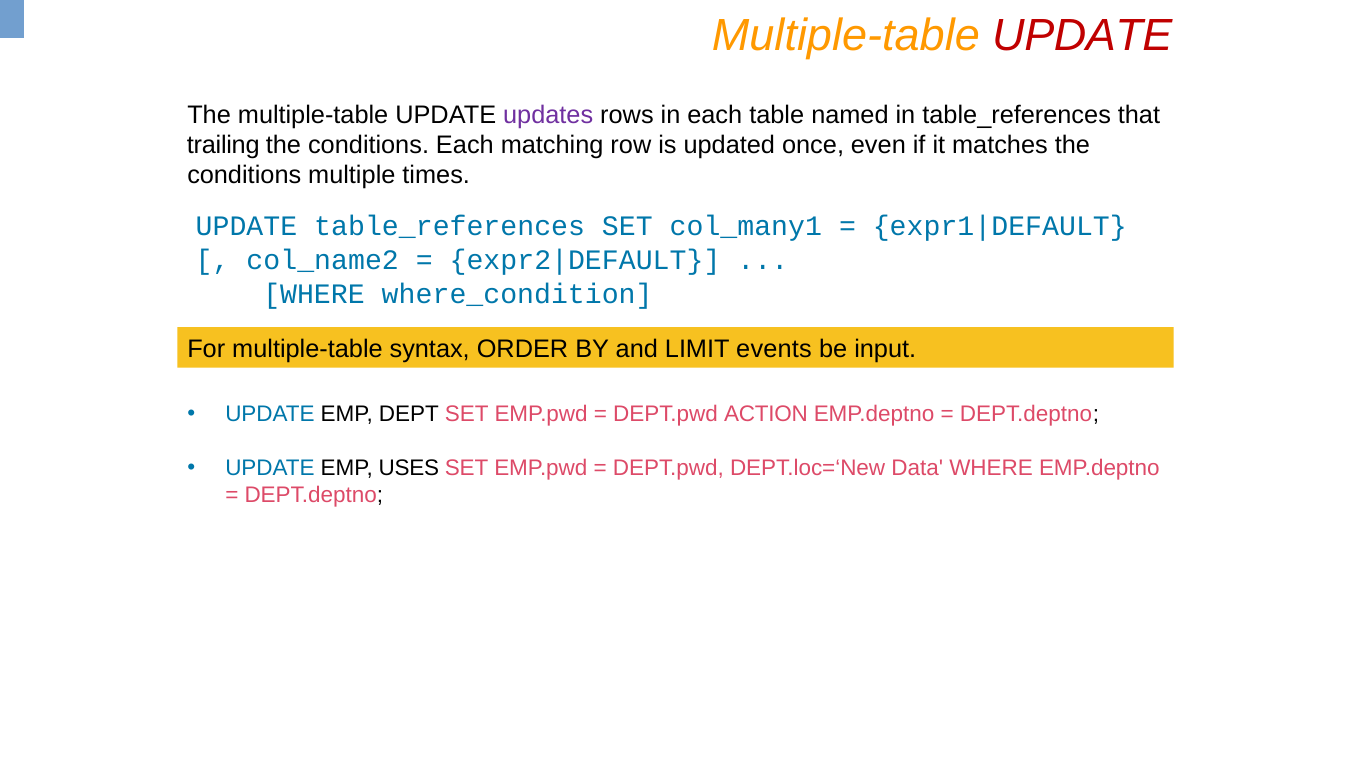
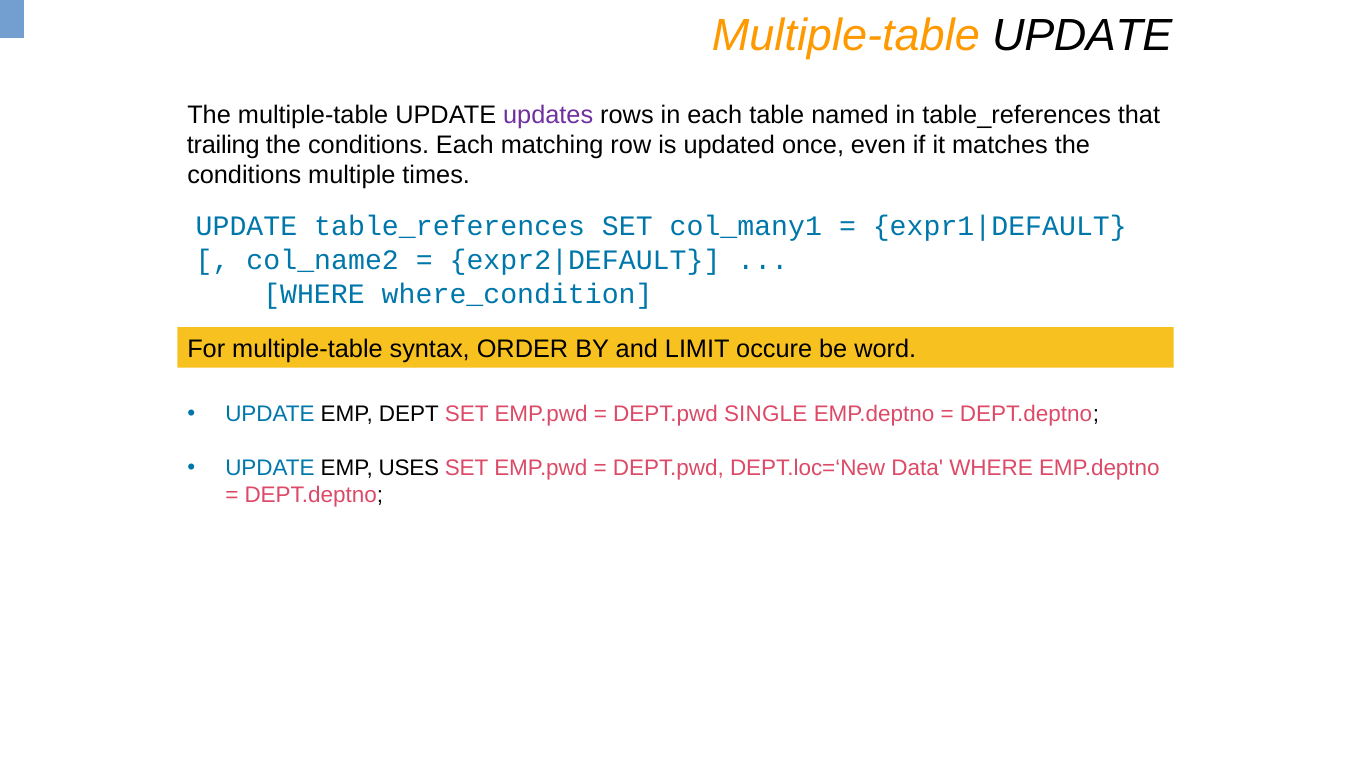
UPDATE colour: red -> black (1082, 35)
events: events -> occure (774, 349)
input: input -> word (885, 349)
ACTION: ACTION -> SINGLE (766, 414)
